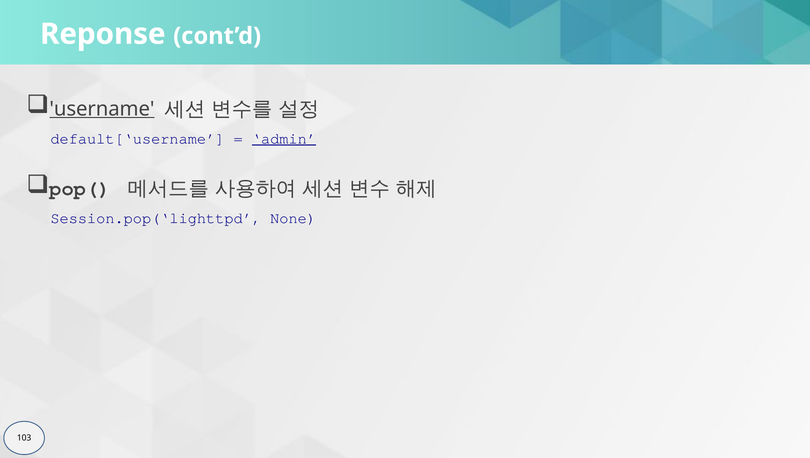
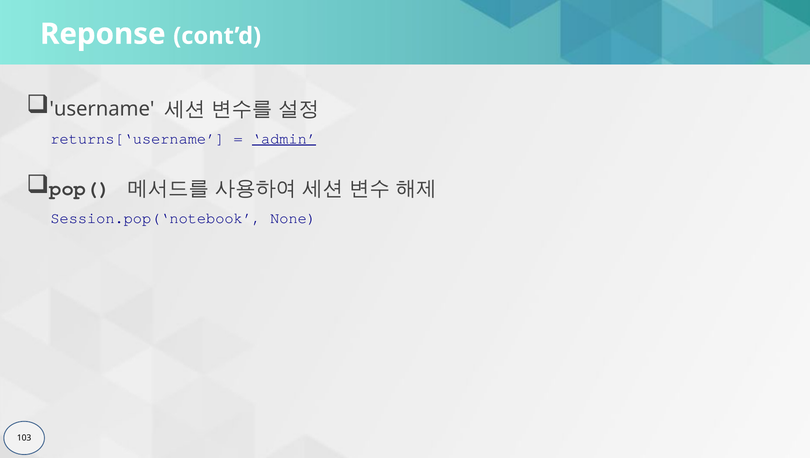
username underline: present -> none (102, 109)
default[‘username: default[‘username -> returns[‘username (137, 138)
Session.pop(‘lighttpd: Session.pop(‘lighttpd -> Session.pop(‘notebook (156, 218)
